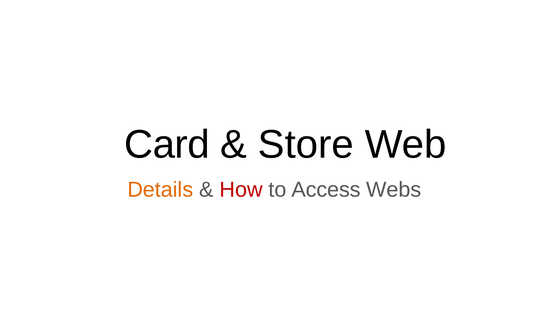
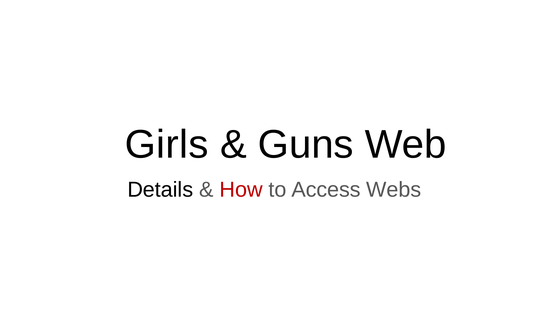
Card: Card -> Girls (167, 145)
Store: Store -> Guns (306, 145)
Details colour: orange -> black (160, 190)
